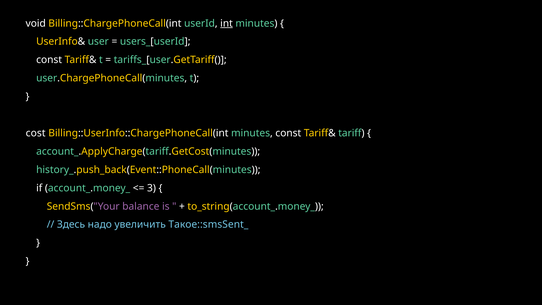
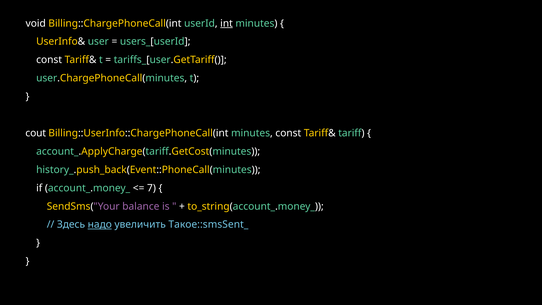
cost: cost -> cout (36, 133)
3: 3 -> 7 (151, 188)
надо underline: none -> present (100, 225)
